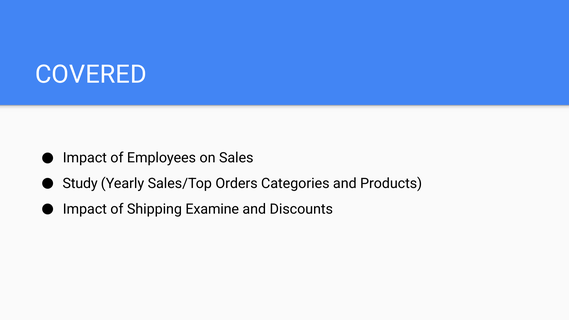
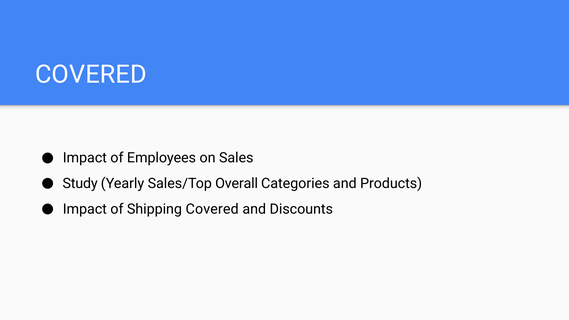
Orders: Orders -> Overall (237, 184)
Shipping Examine: Examine -> Covered (212, 209)
